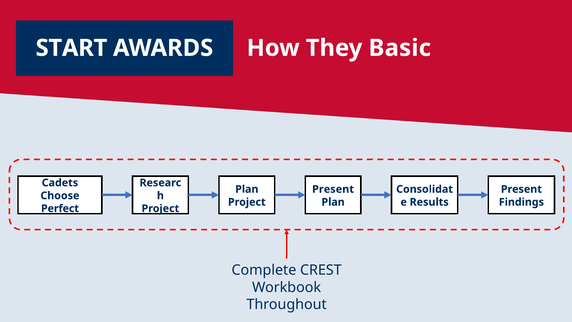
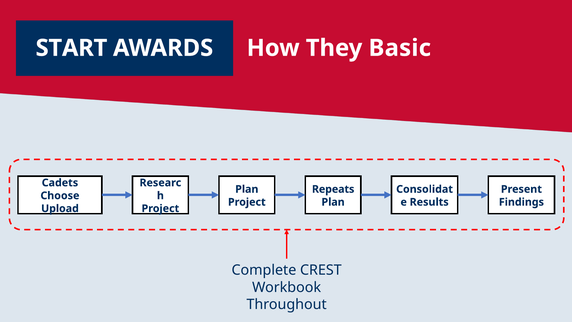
Present: Present -> Repeats (333, 189)
Perfect: Perfect -> Upload (60, 208)
